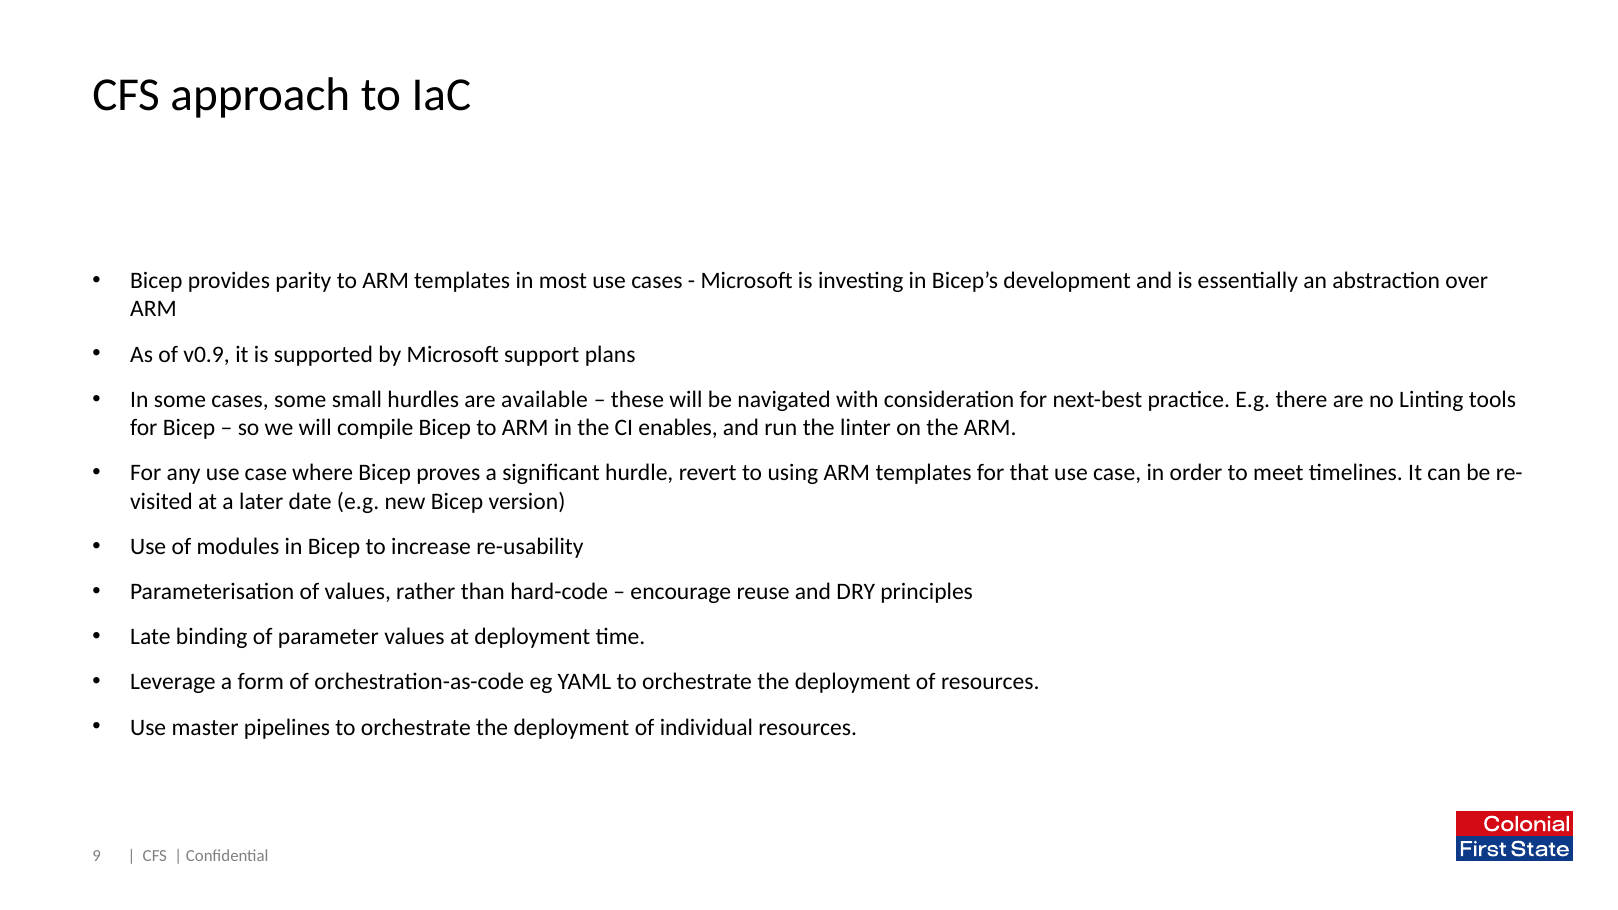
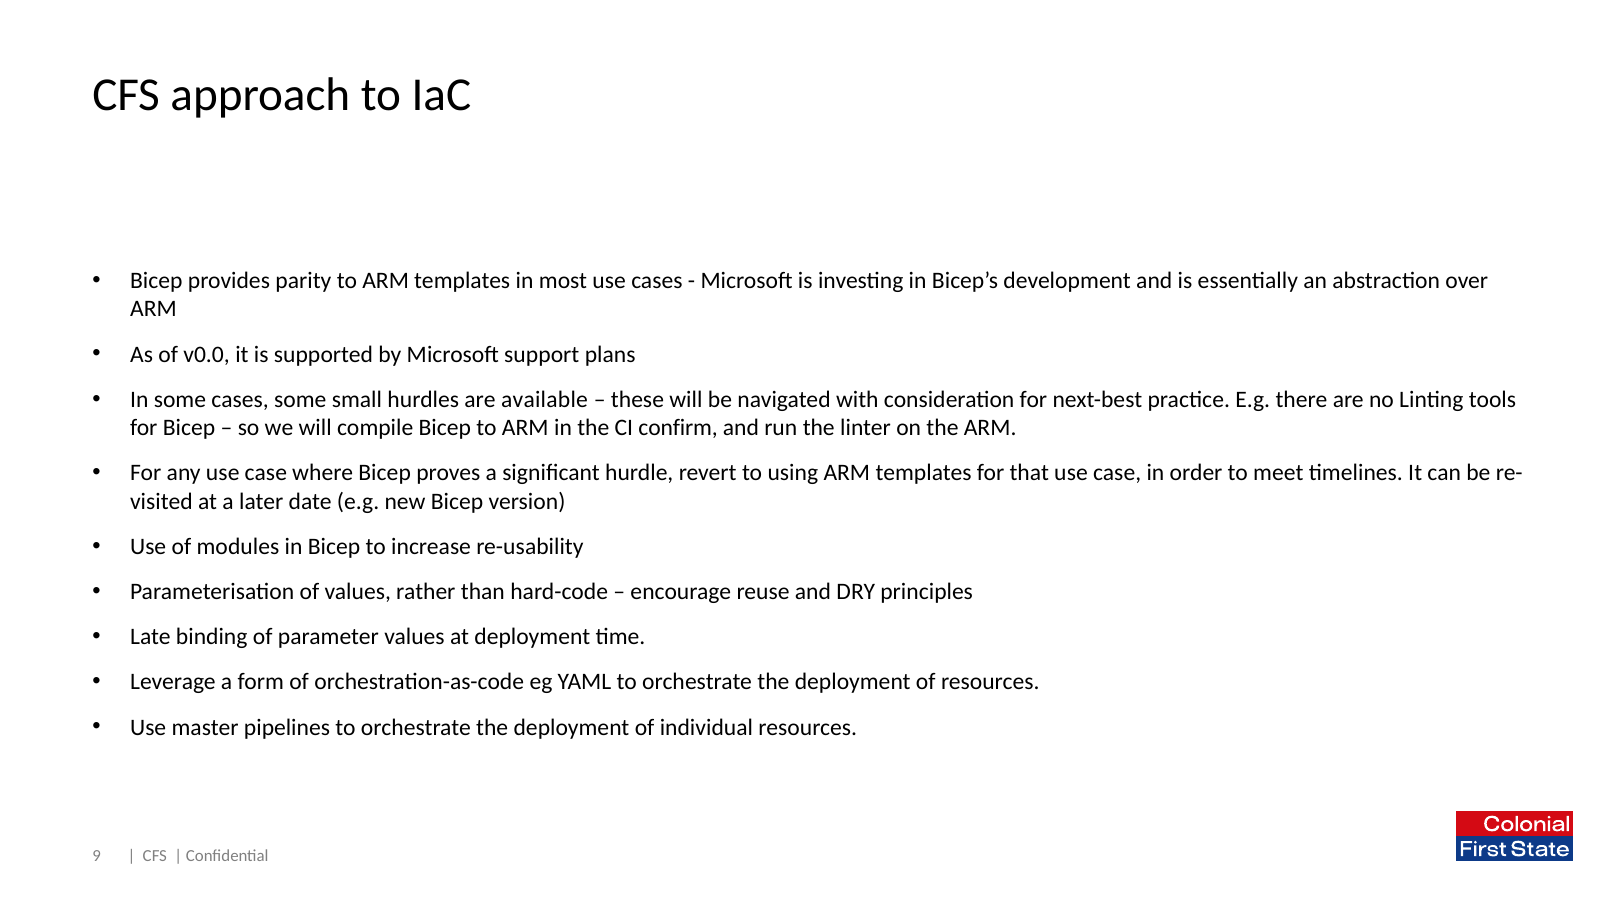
v0.9: v0.9 -> v0.0 (207, 354)
enables: enables -> confirm (678, 428)
